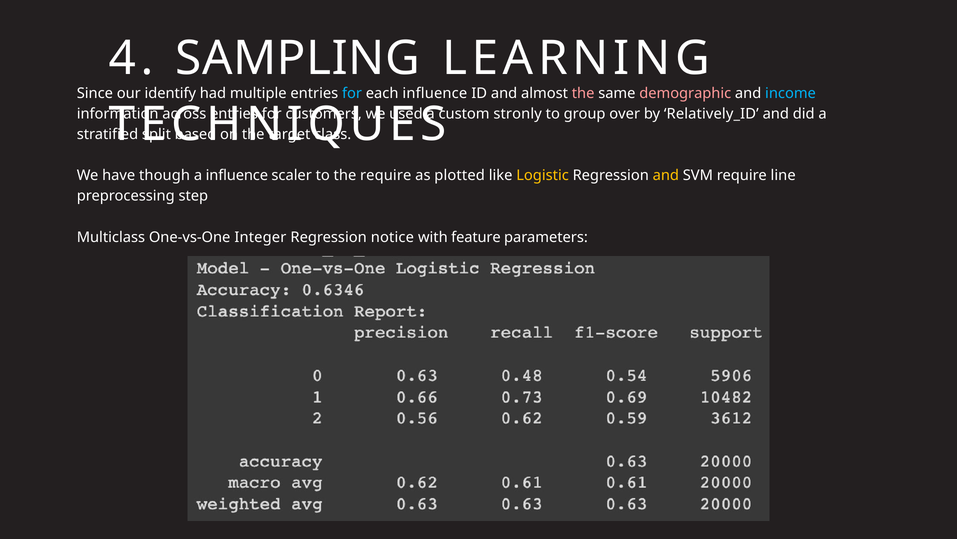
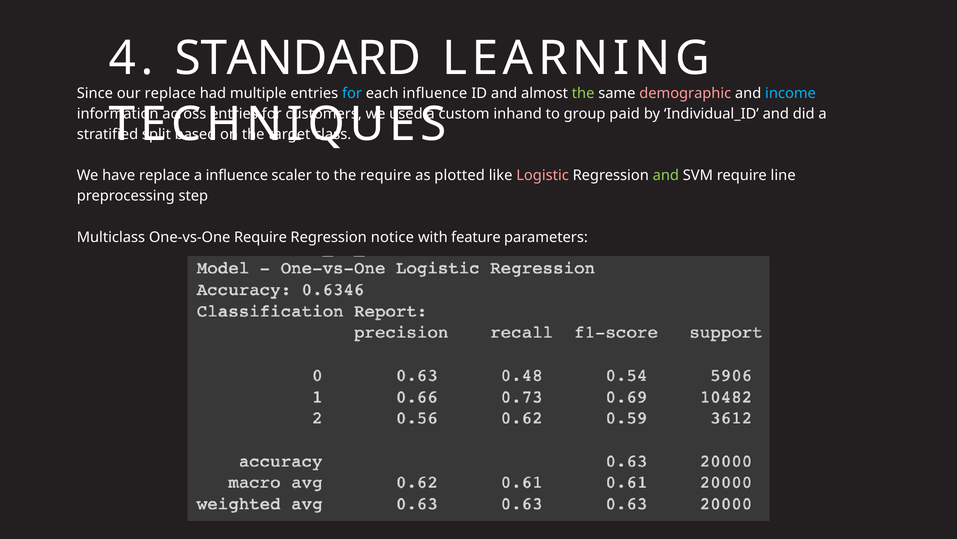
SAMPLING: SAMPLING -> STANDARD (298, 58)
our identify: identify -> replace (170, 93)
the colour: pink -> light green (583, 93)
stronly: stronly -> inhand (518, 114)
over: over -> paid (625, 114)
Relatively_ID: Relatively_ID -> Individual_ID (711, 114)
have though: though -> replace (165, 175)
Logistic colour: yellow -> pink (543, 175)
and colour: yellow -> light green (666, 175)
One-vs-One Integer: Integer -> Require (261, 237)
